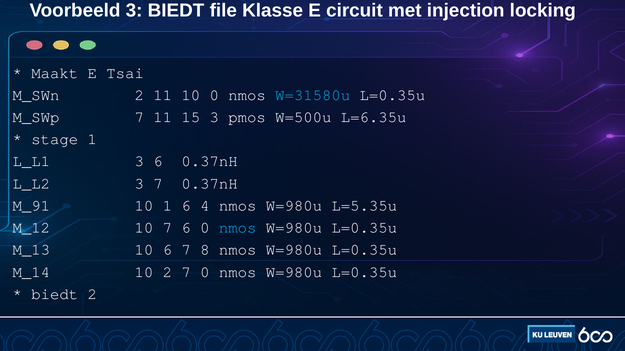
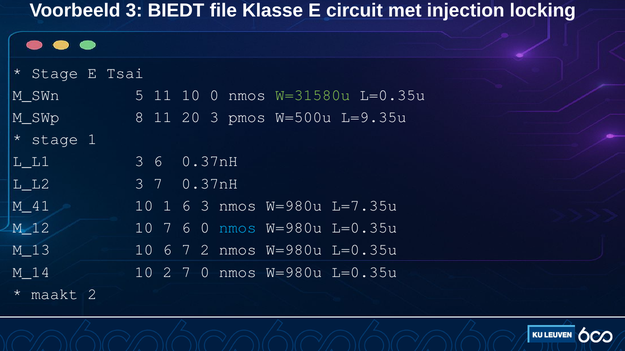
Maakt: Maakt -> Stage (55, 73)
M_SWn 2: 2 -> 5 (139, 95)
W=31580u colour: light blue -> light green (313, 95)
M_SWp 7: 7 -> 8 (139, 117)
15: 15 -> 20 (191, 117)
L=6.35u: L=6.35u -> L=9.35u (374, 117)
M_91: M_91 -> M_41 (31, 206)
6 4: 4 -> 3 (205, 206)
L=5.35u: L=5.35u -> L=7.35u (364, 206)
7 8: 8 -> 2 (205, 250)
biedt: biedt -> maakt (55, 294)
